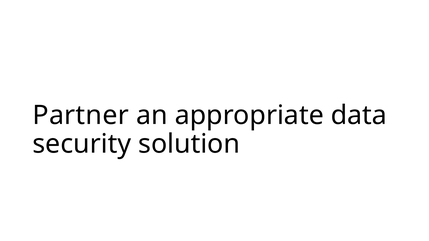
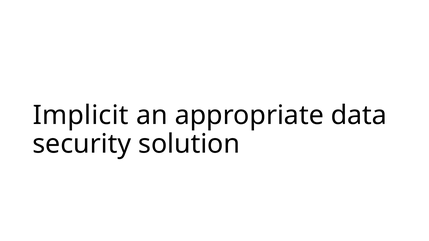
Partner: Partner -> Implicit (81, 115)
